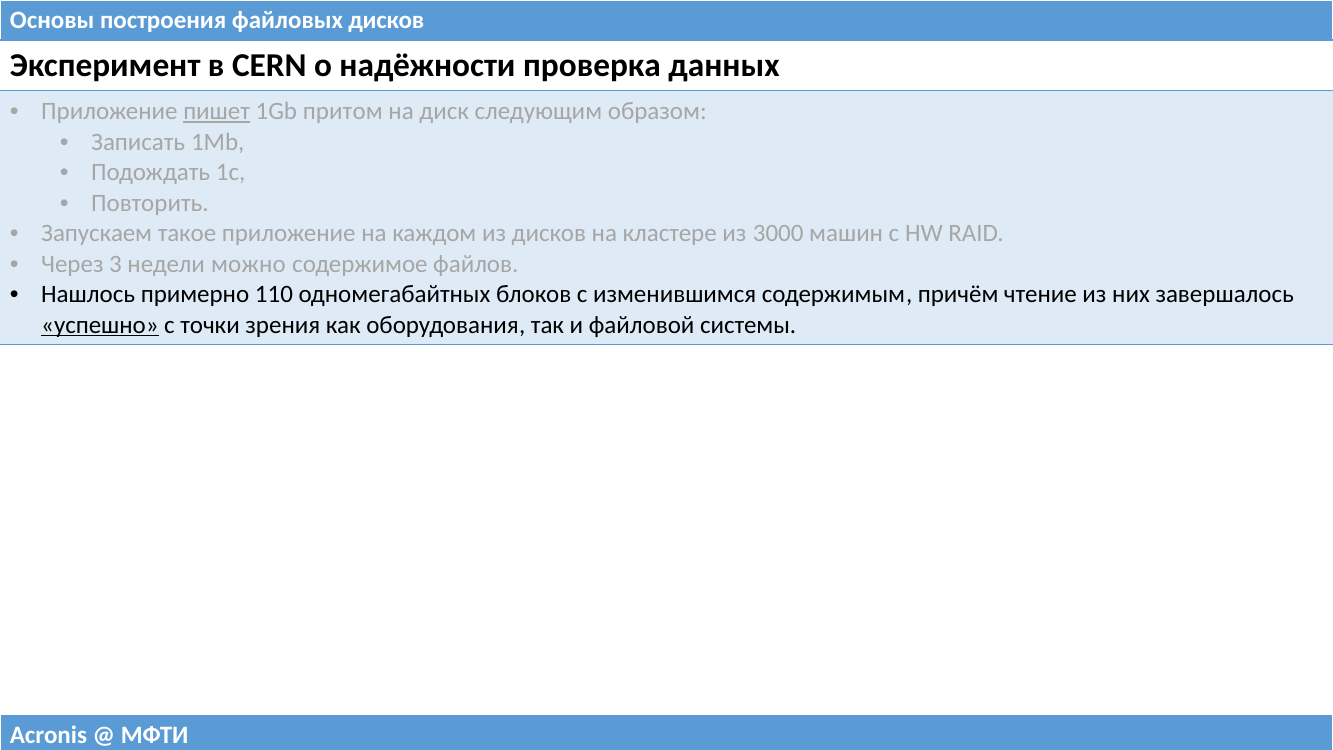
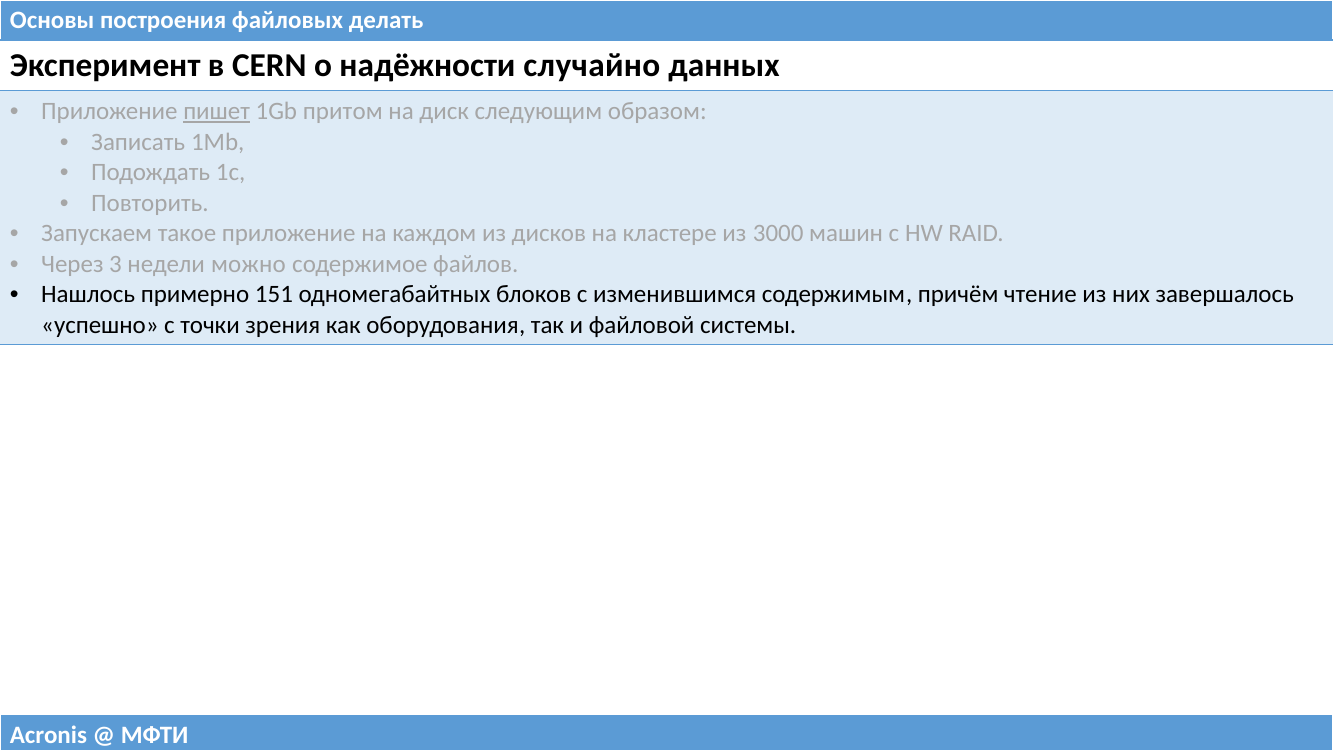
файловых дисков: дисков -> делать (386, 21)
проверка: проверка -> случайно (592, 66)
110: 110 -> 151 (274, 294)
успешно underline: present -> none (100, 325)
